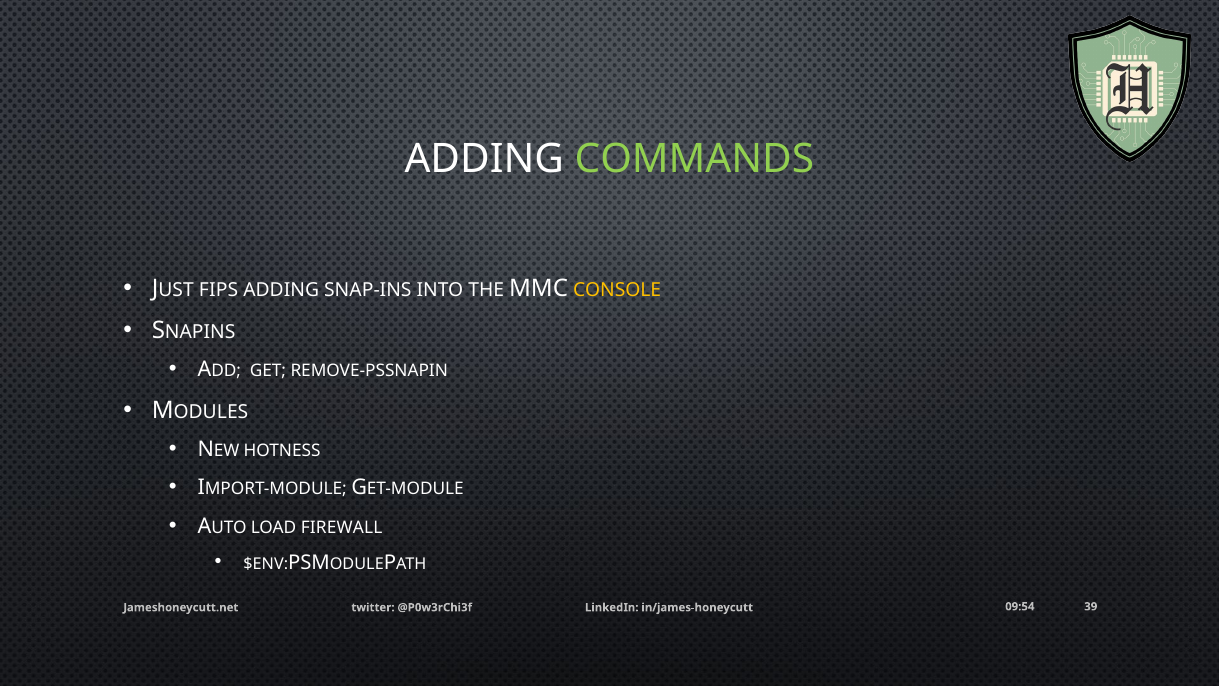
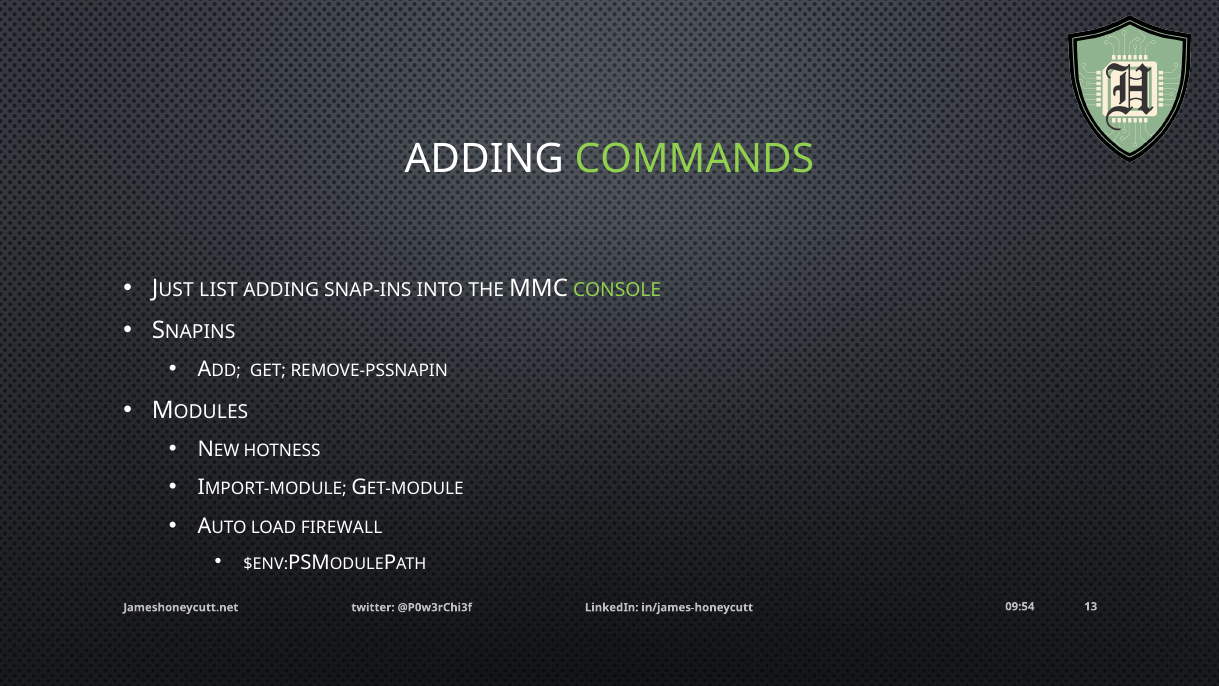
FIPS: FIPS -> LIST (219, 290)
CONSOLE colour: yellow -> light green (617, 290)
39: 39 -> 13 (1091, 606)
